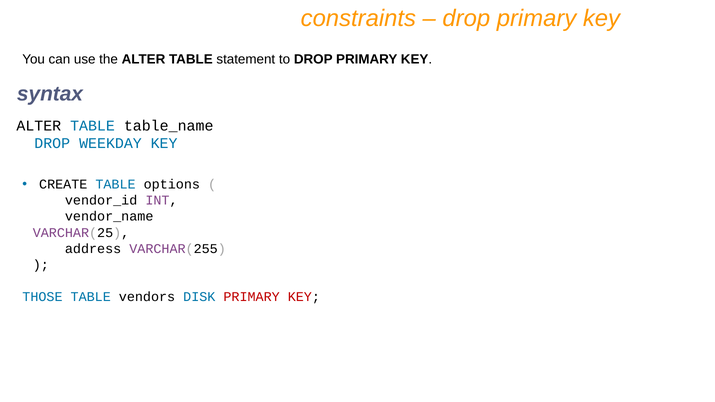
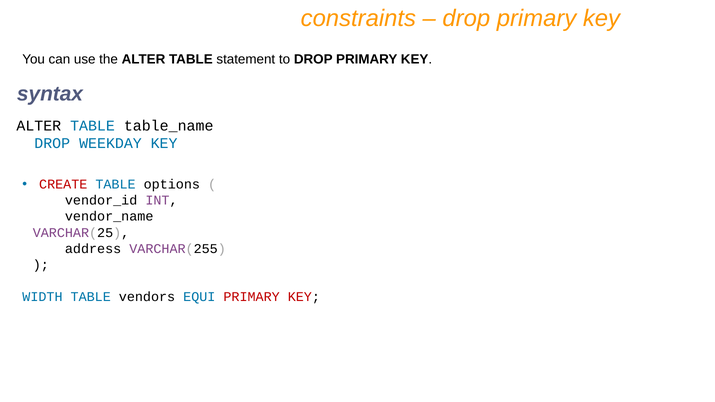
CREATE colour: black -> red (63, 184)
THOSE: THOSE -> WIDTH (42, 297)
DISK: DISK -> EQUI (199, 297)
